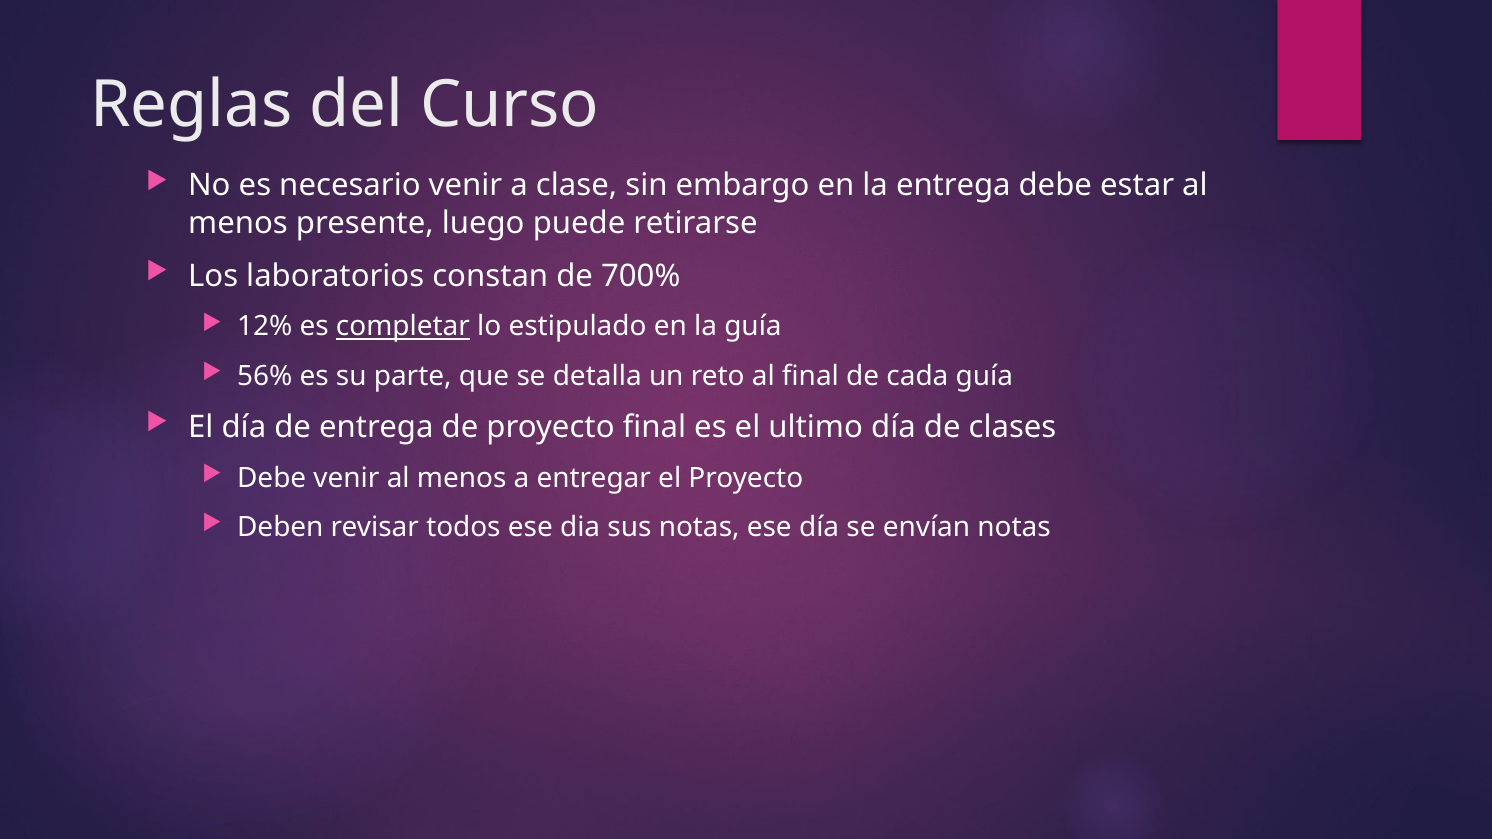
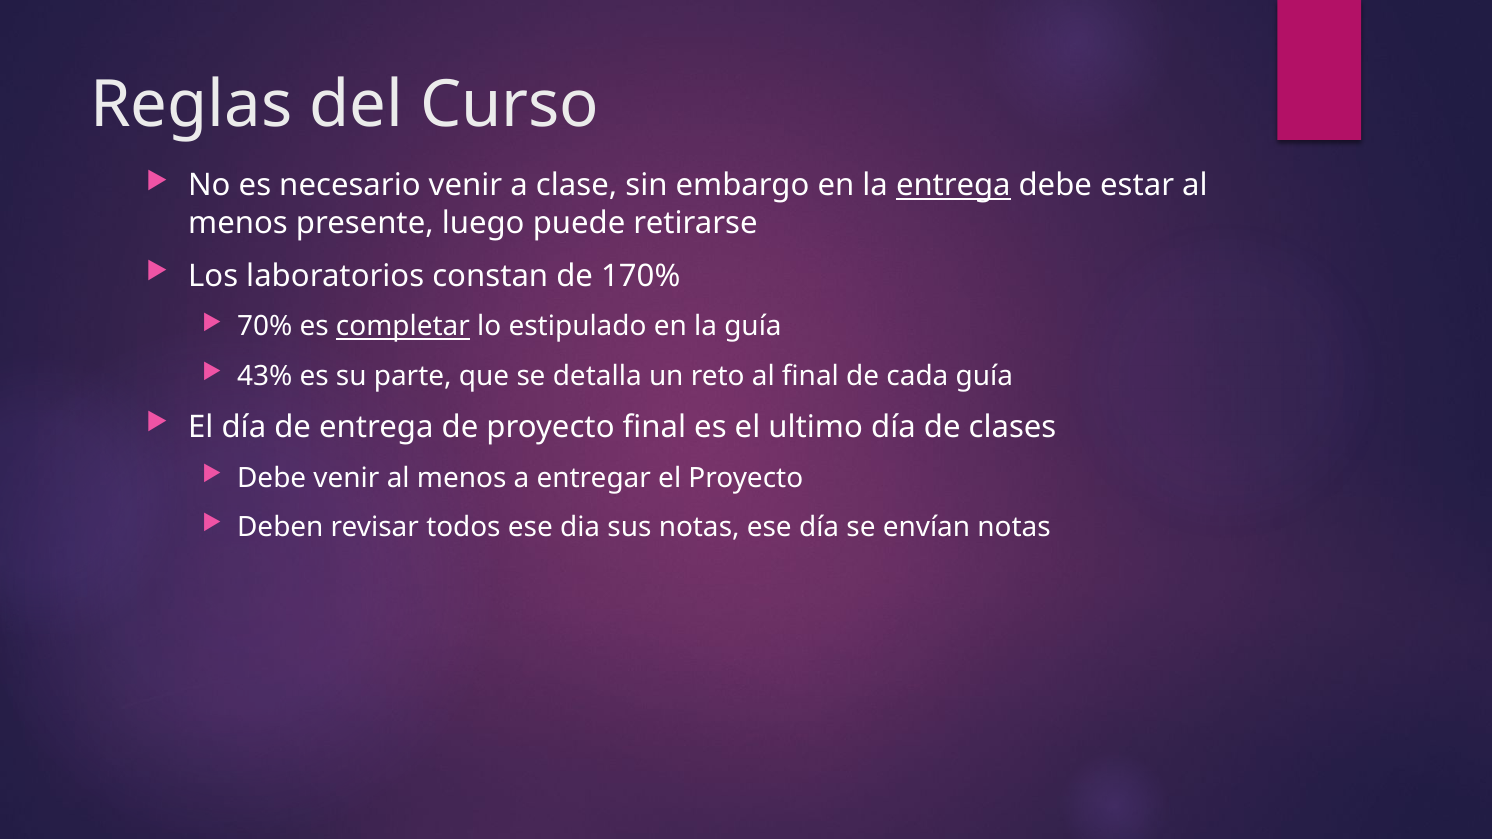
entrega underline: none -> present (953, 186)
700%: 700% -> 170% (641, 276)
12%: 12% -> 70% (265, 327)
56%: 56% -> 43% (265, 376)
